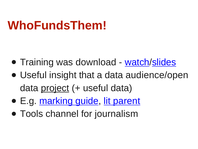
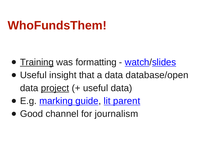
Training underline: none -> present (37, 62)
download: download -> formatting (96, 62)
audience/open: audience/open -> database/open (157, 75)
Tools: Tools -> Good (32, 113)
